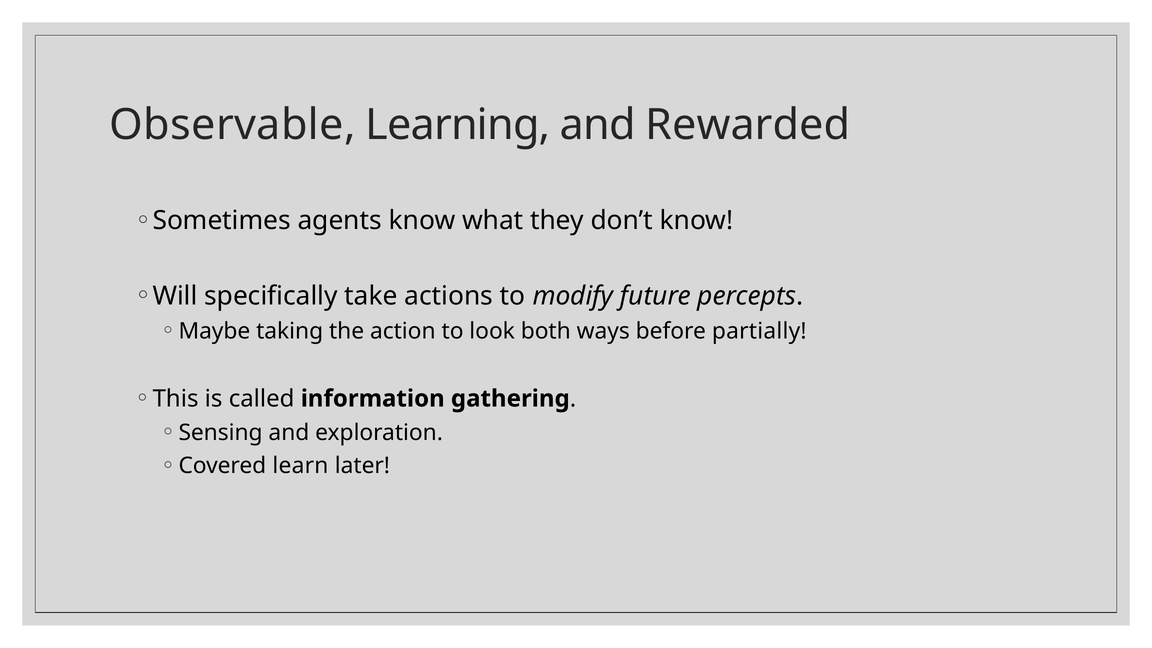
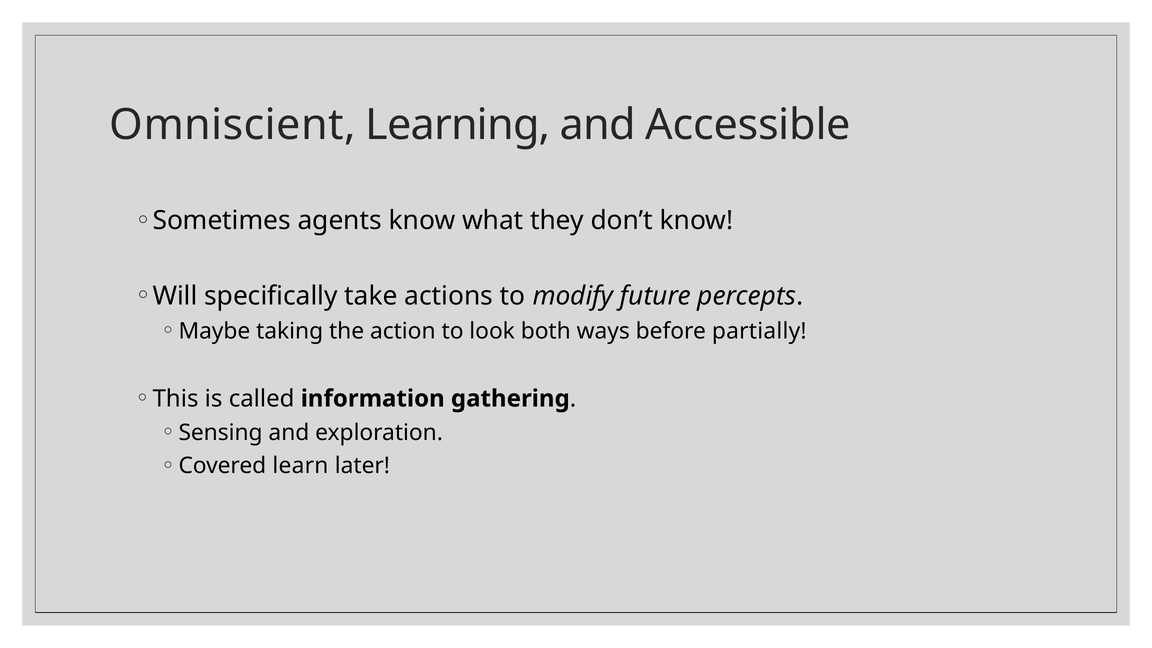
Observable: Observable -> Omniscient (233, 125)
Rewarded: Rewarded -> Accessible (748, 125)
